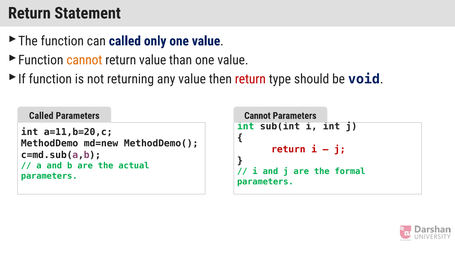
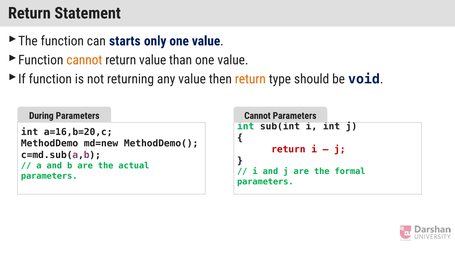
can called: called -> starts (125, 41)
return colour: red -> orange (250, 79)
Called: Called -> During (41, 116)
a=11,b=20,c: a=11,b=20,c -> a=16,b=20,c (78, 132)
